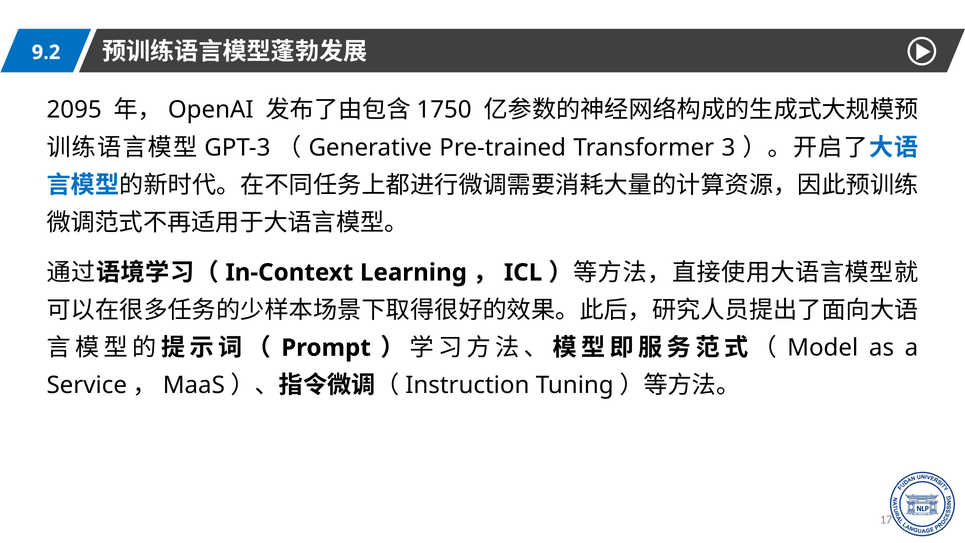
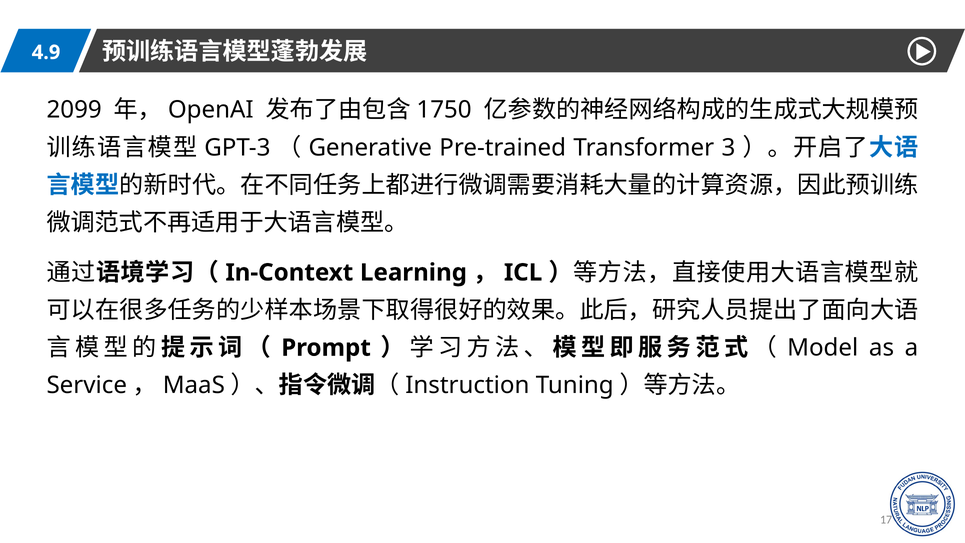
9.2: 9.2 -> 4.9 (46, 52)
2095: 2095 -> 2099 (74, 110)
